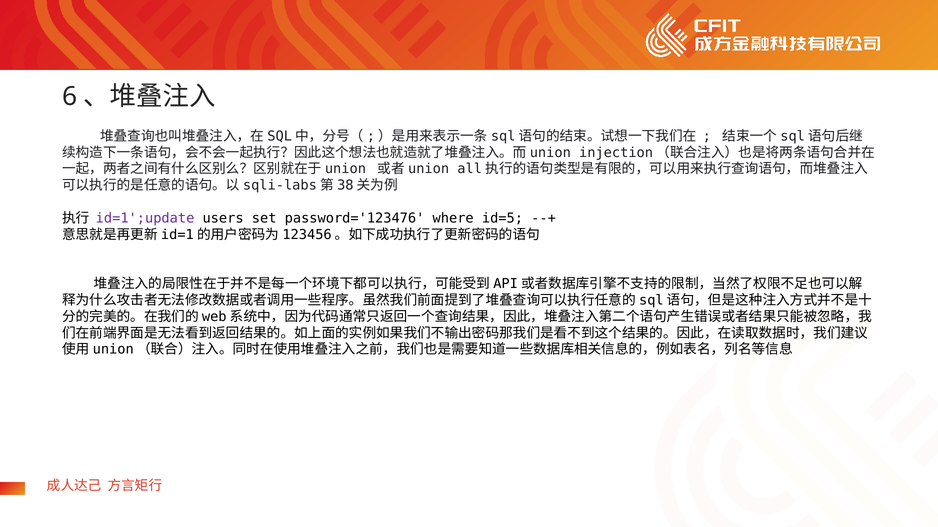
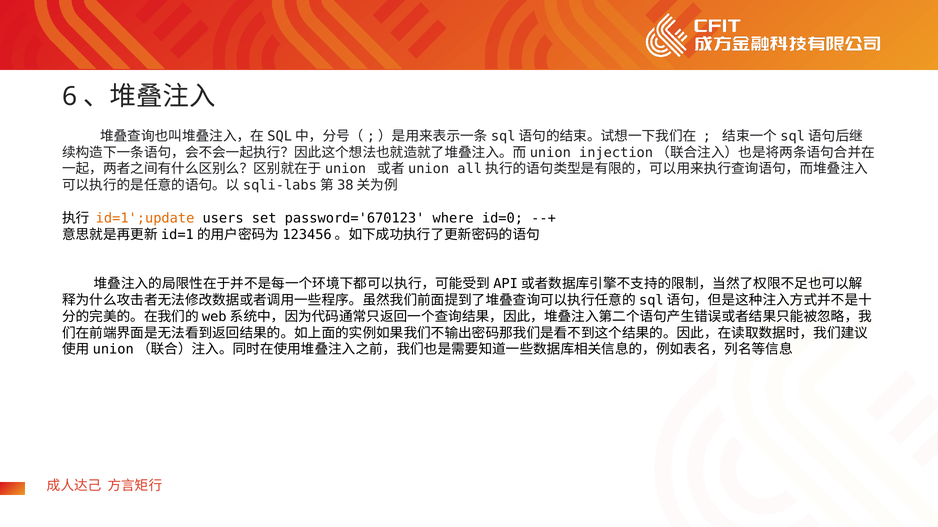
id=1';update colour: purple -> orange (145, 218)
password='123476: password='123476 -> password='670123 (355, 218)
id=5: id=5 -> id=0 (502, 218)
